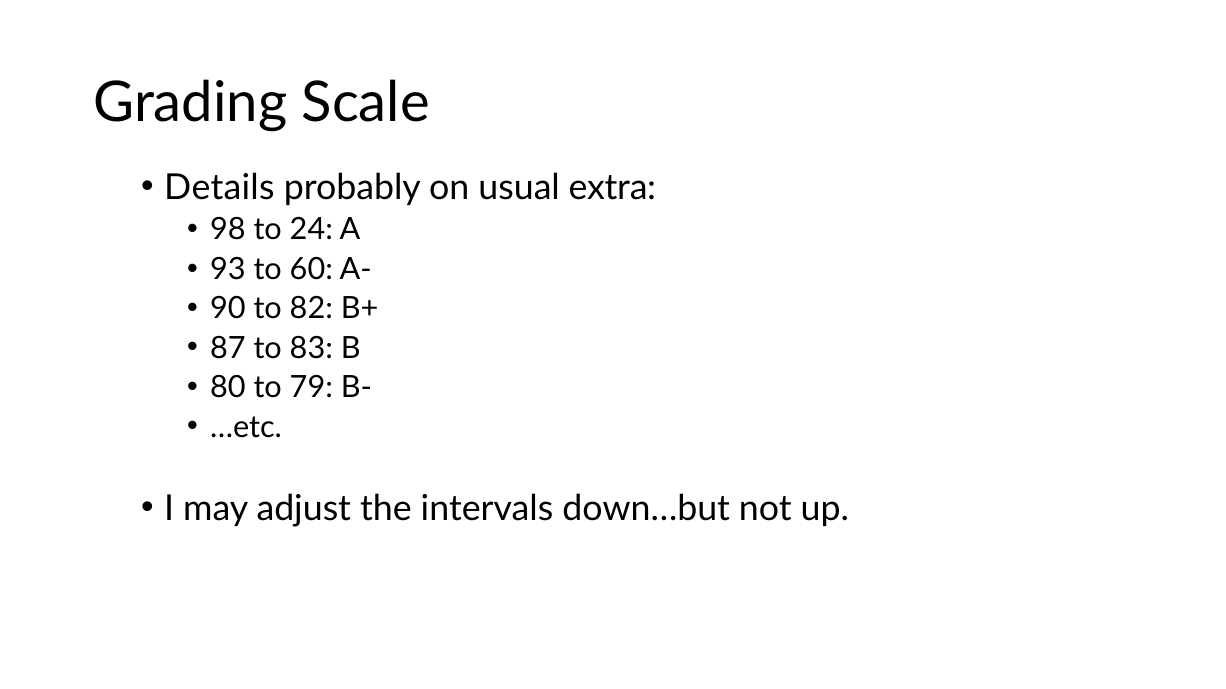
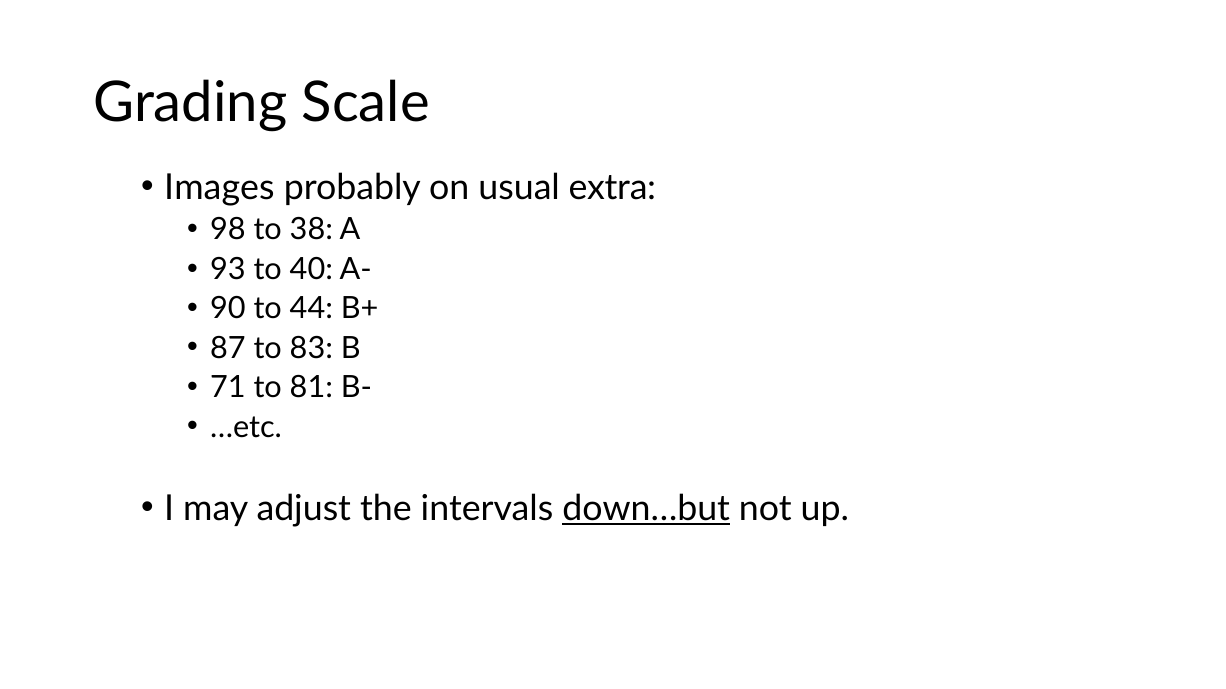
Details: Details -> Images (219, 188)
24: 24 -> 38 (311, 230)
60: 60 -> 40 (311, 269)
82: 82 -> 44 (311, 309)
80: 80 -> 71 (228, 388)
79: 79 -> 81 (311, 388)
down…but underline: none -> present (646, 509)
